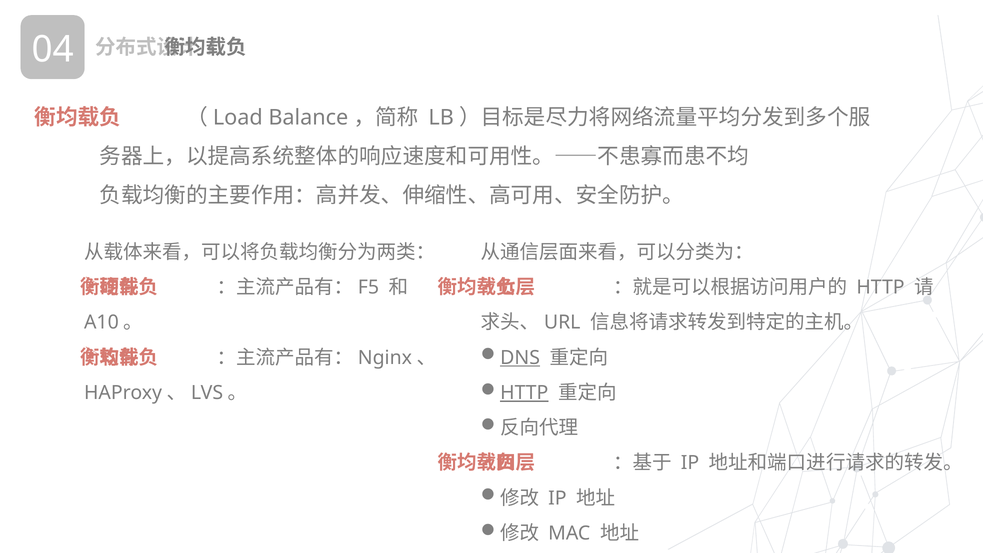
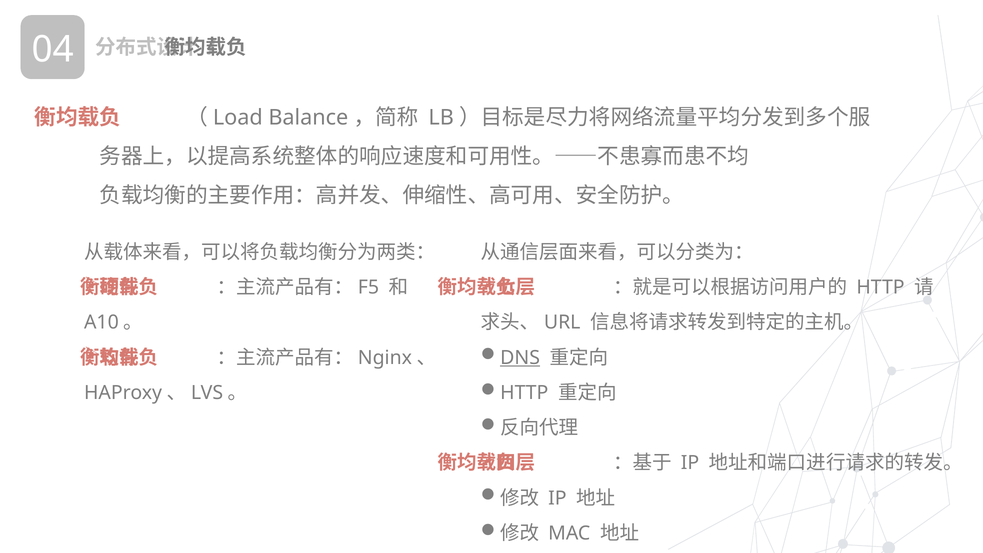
HTTP underline: present -> none (524, 393)
